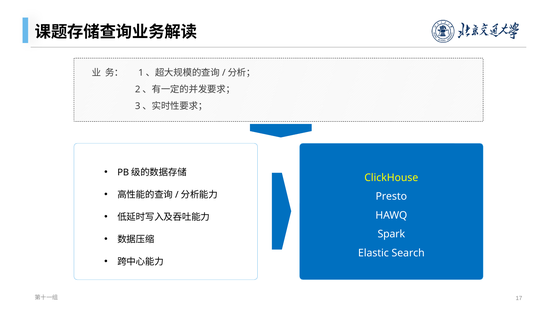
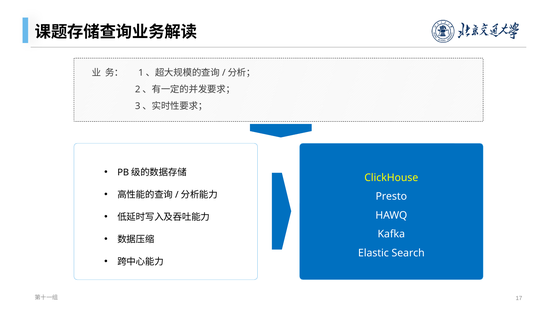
Spark: Spark -> Kafka (391, 234)
